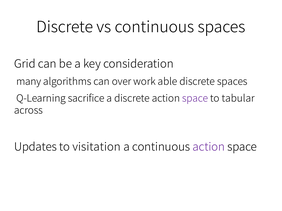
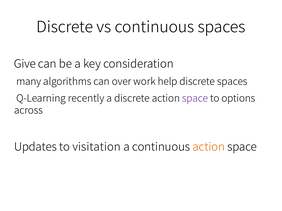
Grid: Grid -> Give (25, 64)
able: able -> help (168, 82)
sacrifice: sacrifice -> recently (86, 99)
tabular: tabular -> options (238, 99)
action colour: purple -> orange (209, 147)
